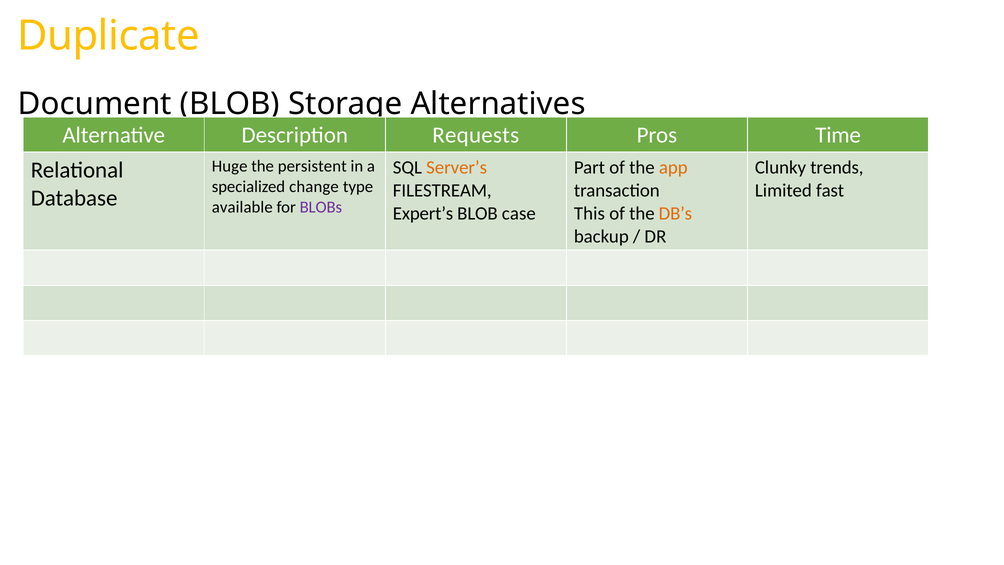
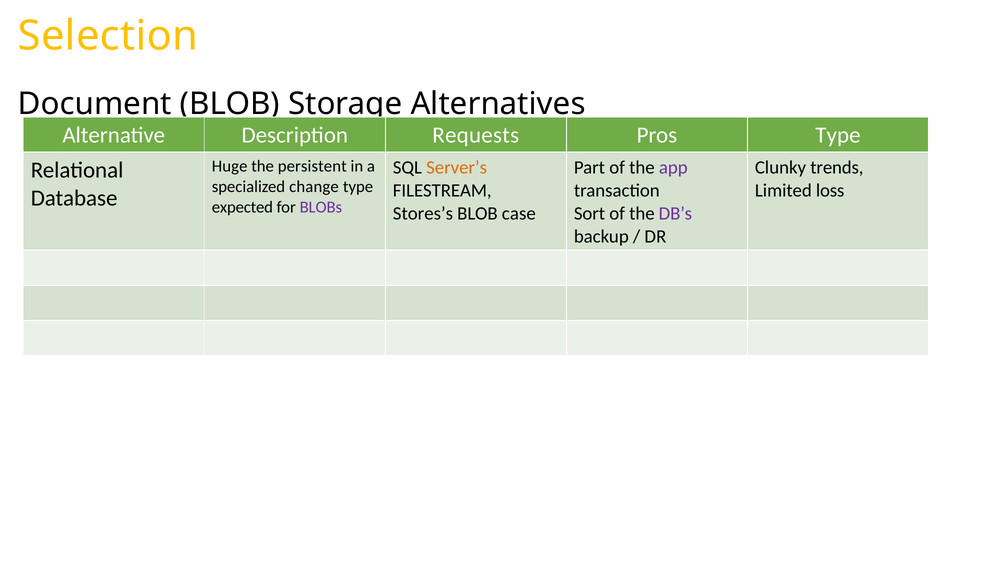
Duplicate: Duplicate -> Selection (108, 36)
Pros Time: Time -> Type (838, 135)
app colour: orange -> purple (673, 168)
fast: fast -> loss (830, 191)
available: available -> expected (242, 207)
Expert’s: Expert’s -> Stores’s (423, 214)
This: This -> Sort (589, 214)
DB’s colour: orange -> purple (675, 214)
